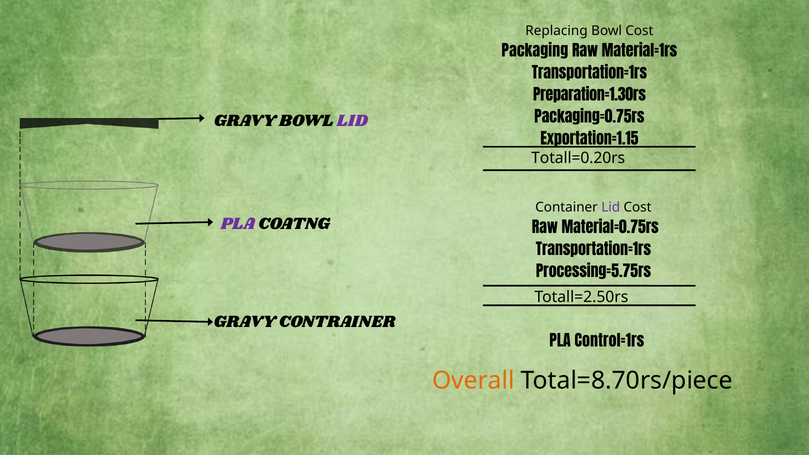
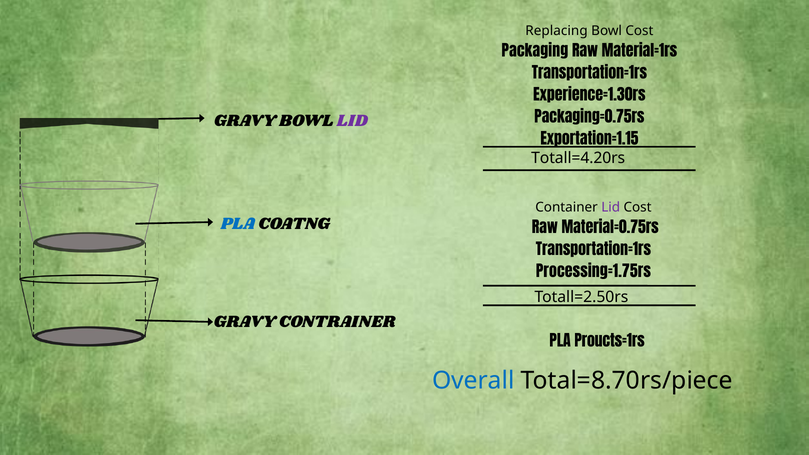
Preparation=1.30rs: Preparation=1.30rs -> Experience=1.30rs (589, 96)
Totall=0.20rs: Totall=0.20rs -> Totall=4.20rs (578, 158)
PLA colour: purple -> blue (238, 224)
Processing=5.75rs: Processing=5.75rs -> Processing=1.75rs (593, 272)
Control=1rs: Control=1rs -> Proucts=1rs (610, 342)
Overall colour: orange -> blue (473, 381)
